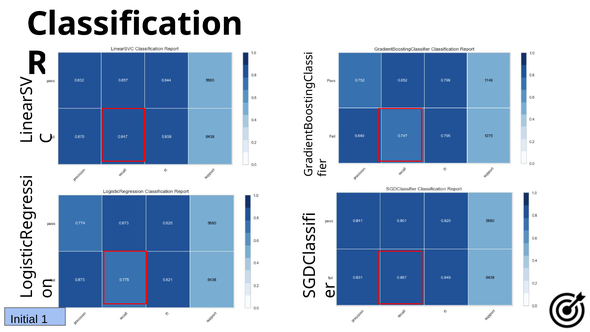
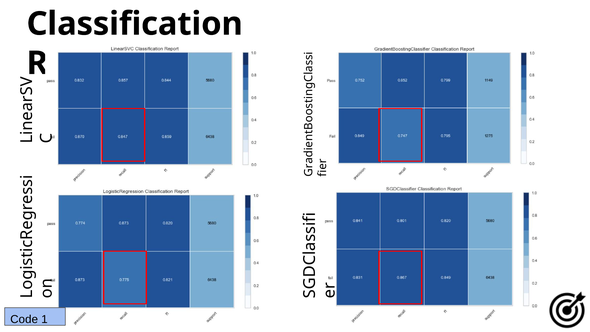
Initial: Initial -> Code (24, 319)
